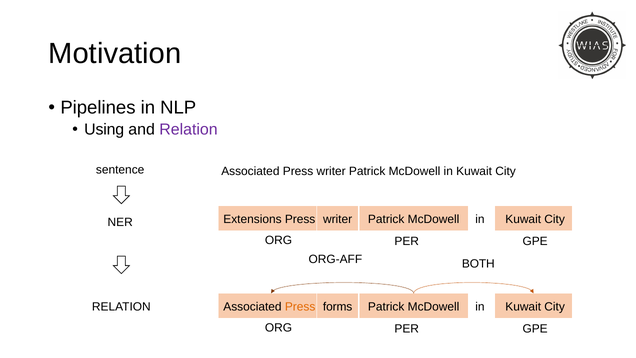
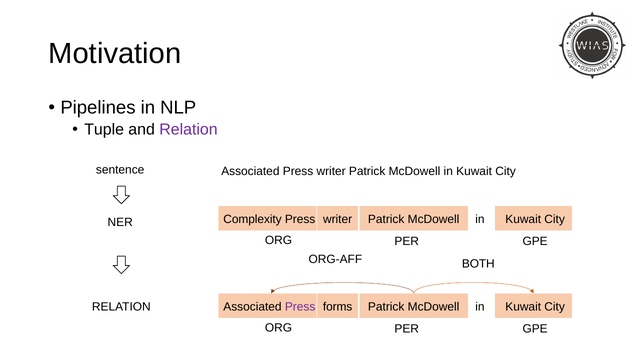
Using: Using -> Tuple (104, 129)
Extensions: Extensions -> Complexity (253, 219)
Press colour: orange -> purple (300, 306)
